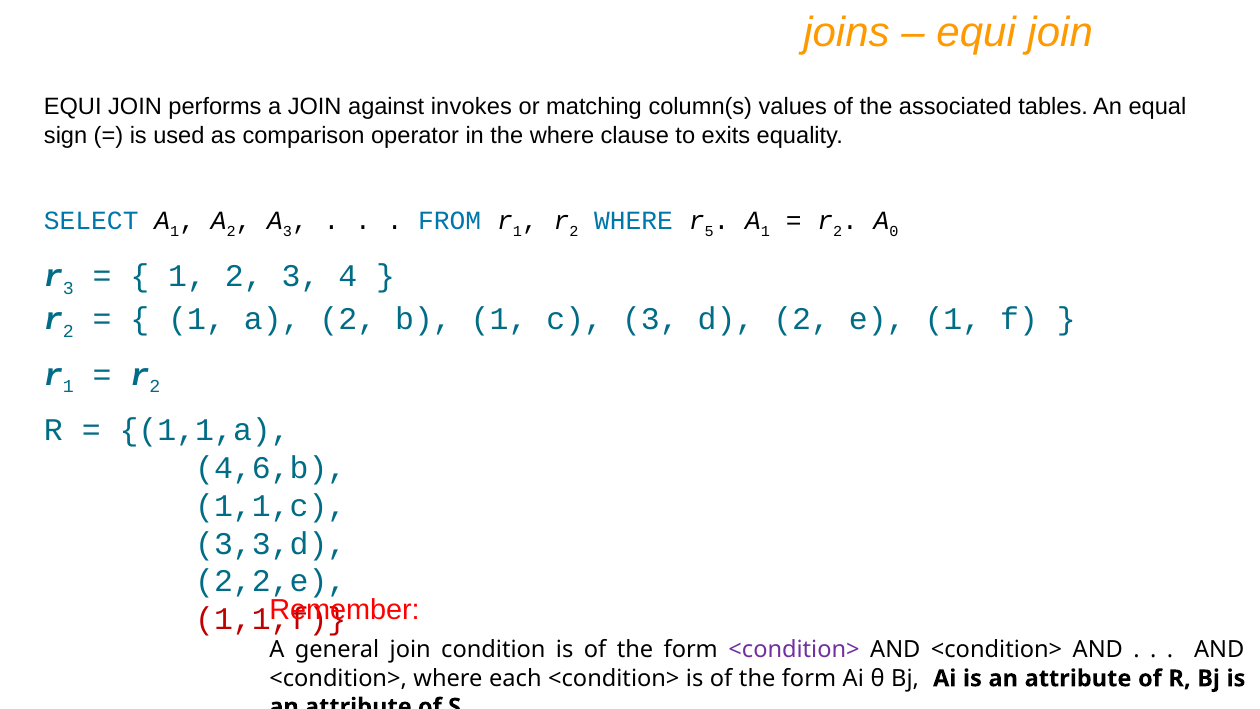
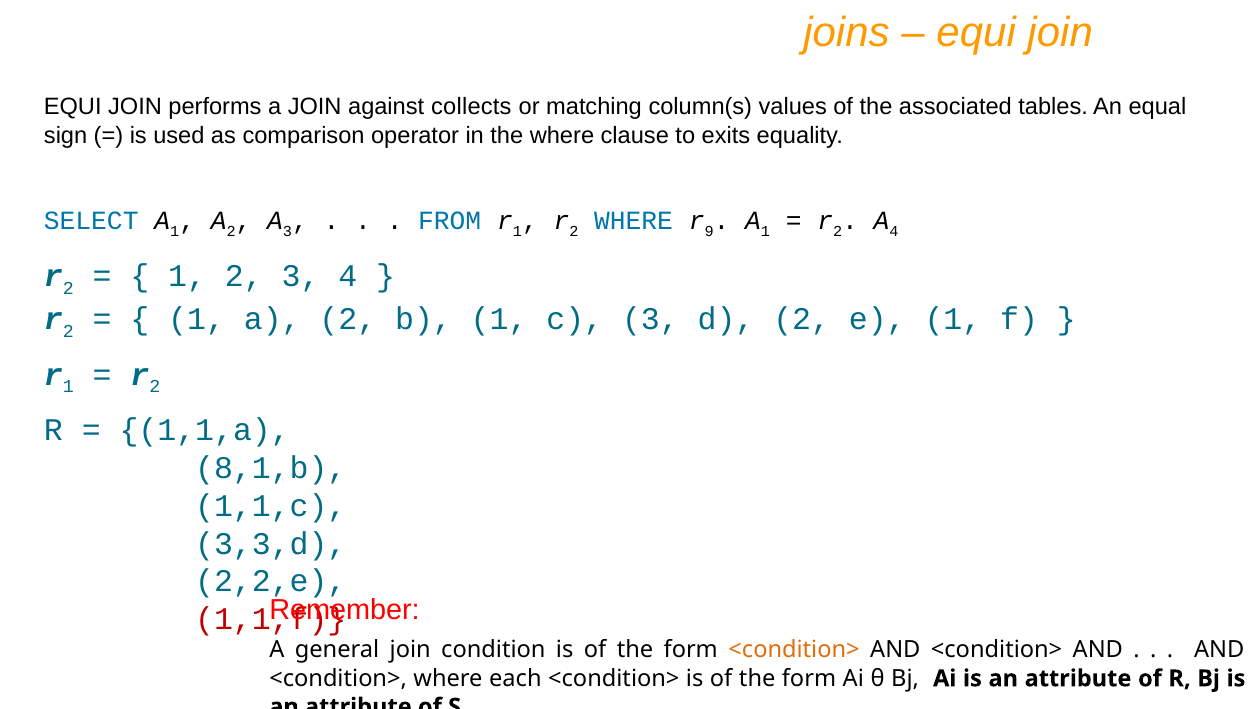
invokes: invokes -> collects (471, 107)
5: 5 -> 9 (709, 231)
A 0: 0 -> 4 (894, 231)
3: 3 -> 2 (68, 288)
4,6,b: 4,6,b -> 8,1,b (271, 468)
<condition> colour: purple -> orange (794, 650)
